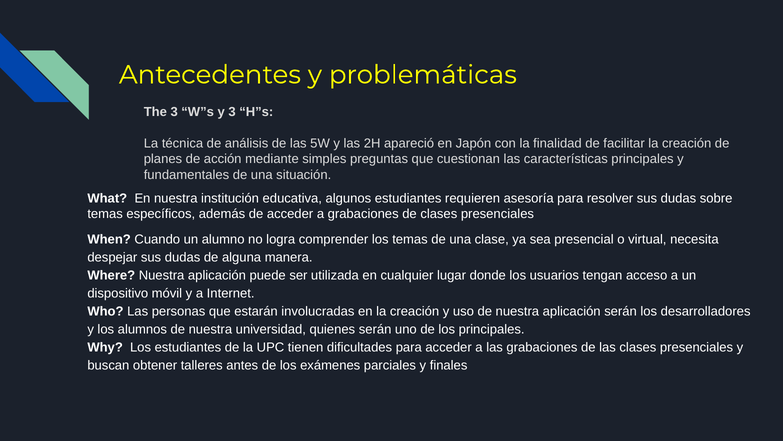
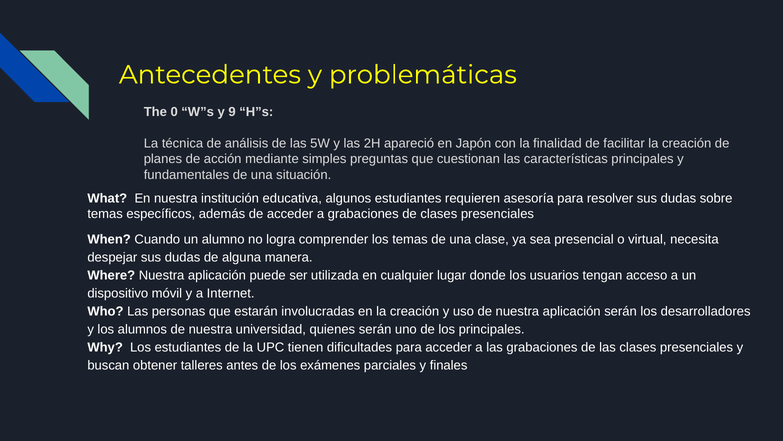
The 3: 3 -> 0 (174, 112)
y 3: 3 -> 9 (232, 112)
